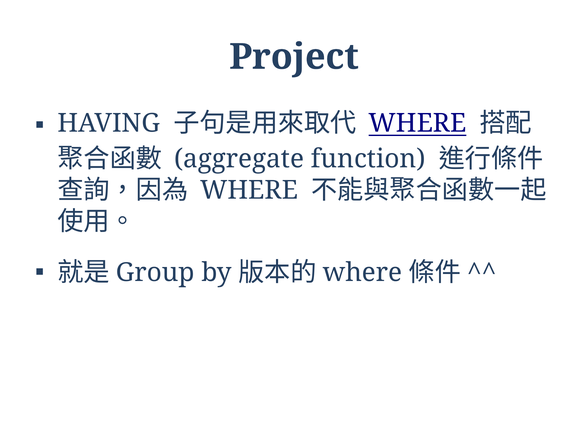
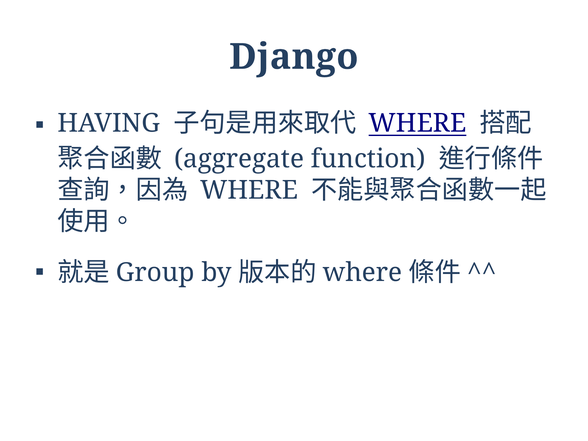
Project: Project -> Django (294, 57)
